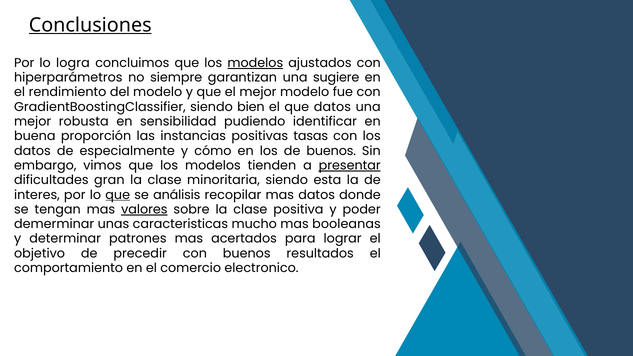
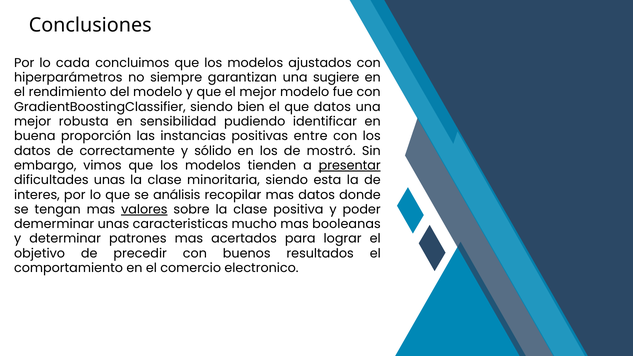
Conclusiones underline: present -> none (90, 25)
logra: logra -> cada (73, 63)
modelos underline: present -> none (255, 63)
tasas: tasas -> entre (311, 136)
especialmente: especialmente -> correctamente (127, 151)
cómo: cómo -> sólido (213, 151)
de buenos: buenos -> mostró (331, 151)
dificultades gran: gran -> unas (109, 180)
que underline: present -> none (118, 195)
